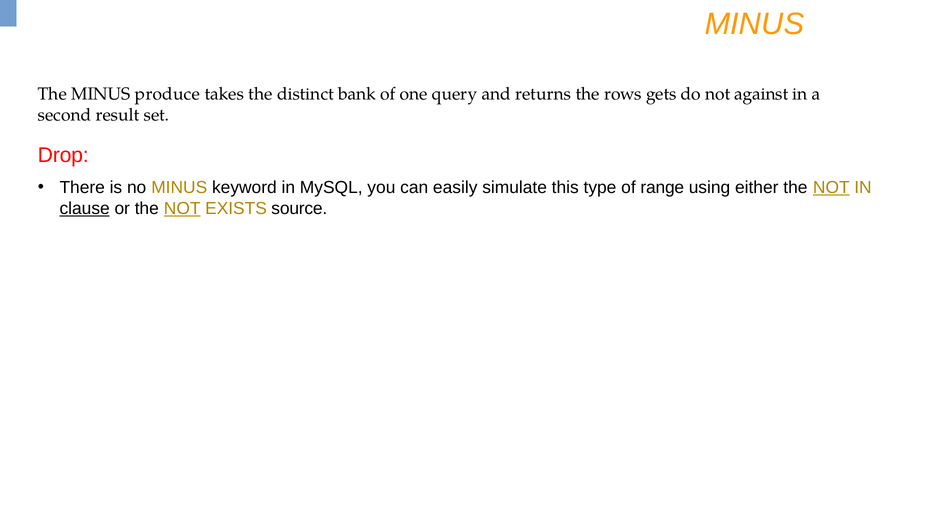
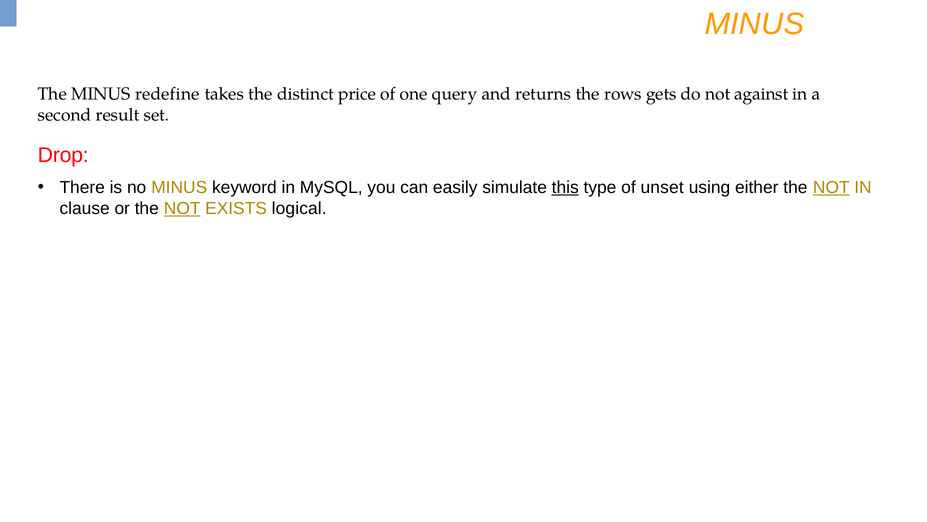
produce: produce -> redefine (167, 94)
bank: bank -> price (357, 94)
this underline: none -> present (565, 187)
range: range -> unset (662, 187)
clause underline: present -> none (85, 208)
source: source -> logical (299, 208)
